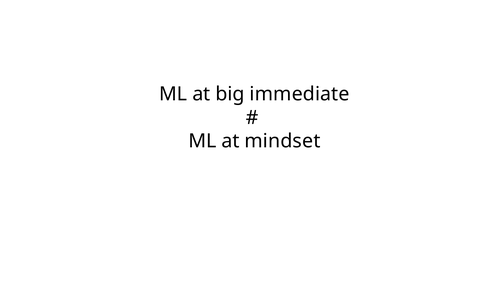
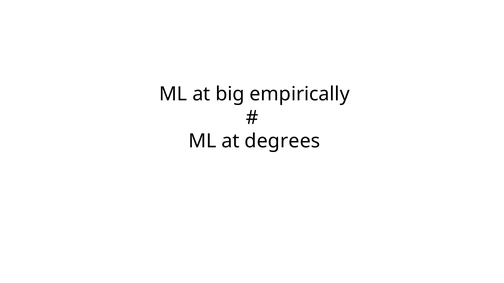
immediate: immediate -> empirically (300, 94)
mindset: mindset -> degrees (282, 141)
